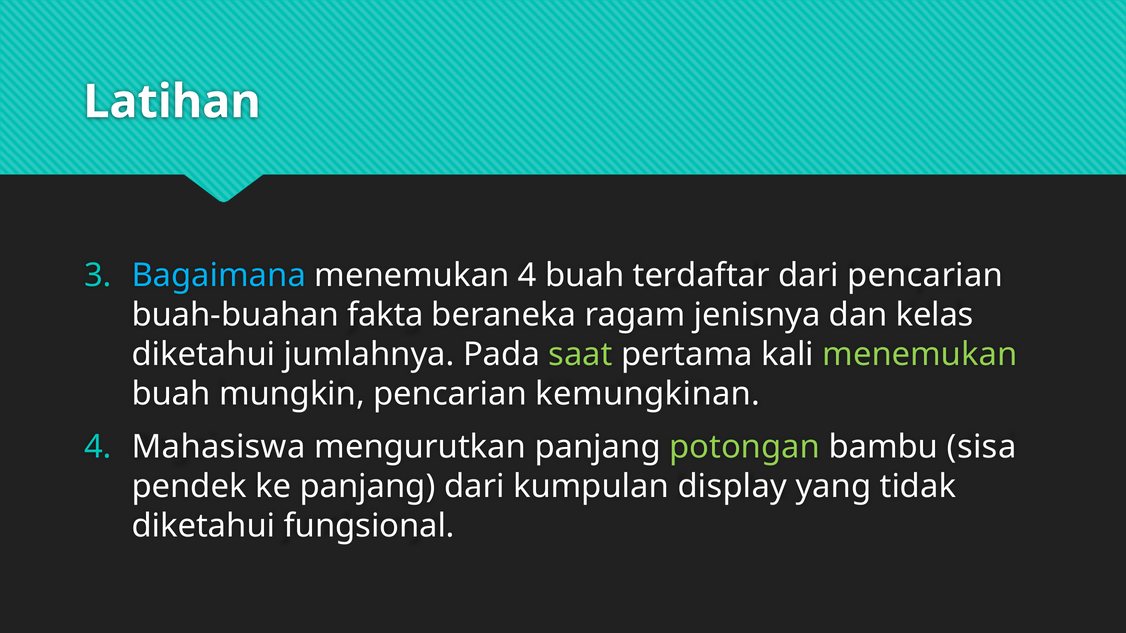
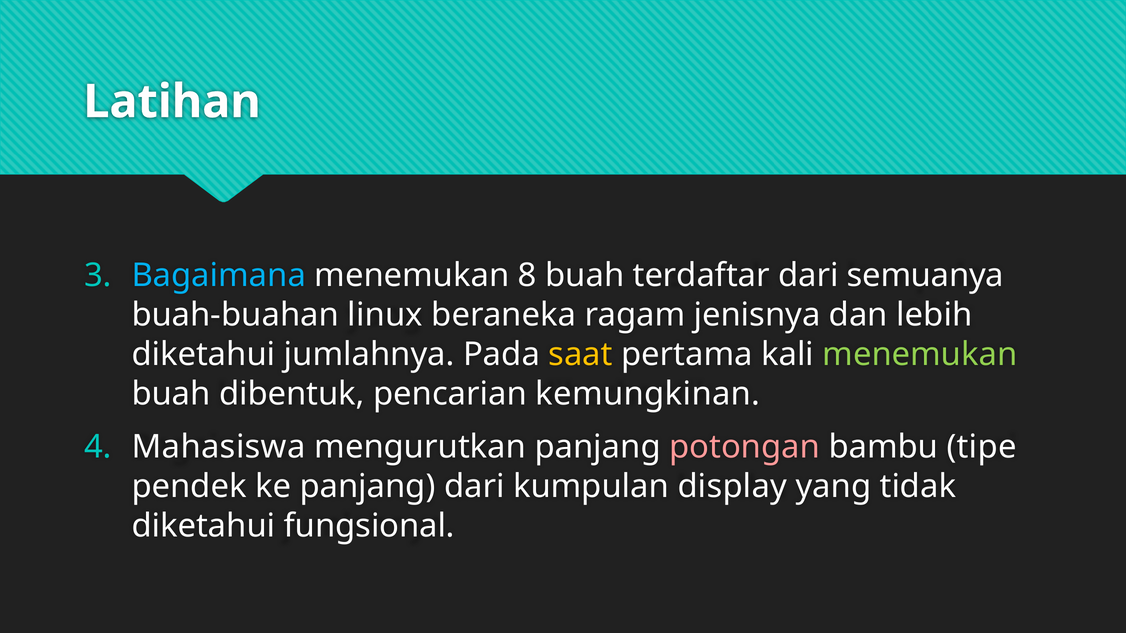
menemukan 4: 4 -> 8 (527, 276)
dari pencarian: pencarian -> semuanya (925, 276)
fakta: fakta -> linux (385, 315)
kelas: kelas -> lebih (934, 315)
saat colour: light green -> yellow (581, 355)
mungkin: mungkin -> dibentuk (292, 394)
potongan colour: light green -> pink (745, 447)
sisa: sisa -> tipe (982, 447)
